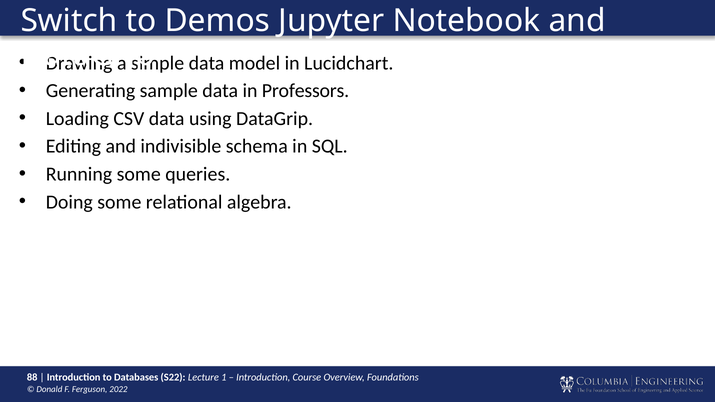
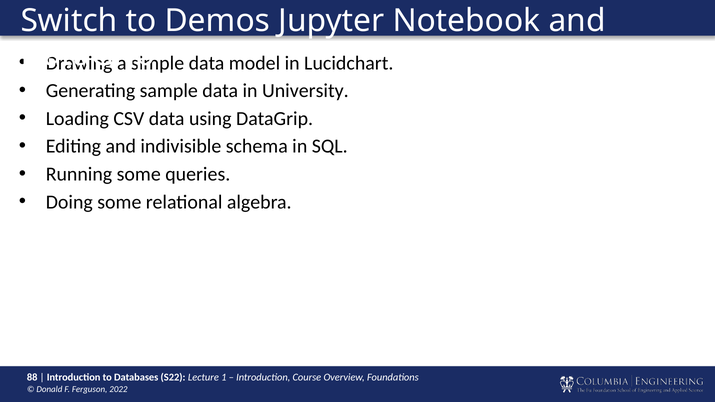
Professors: Professors -> University (305, 91)
